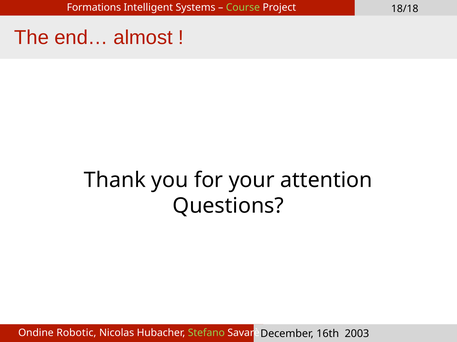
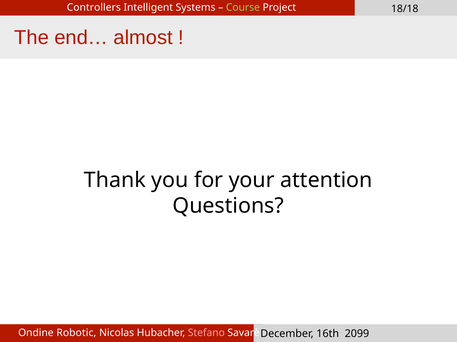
Formations: Formations -> Controllers (94, 7)
Stefano colour: light green -> pink (206, 334)
2003: 2003 -> 2099 (357, 334)
